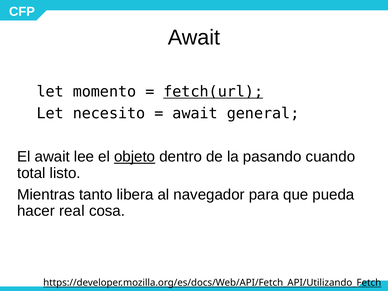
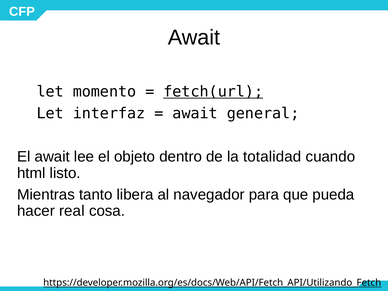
necesito: necesito -> interfaz (109, 113)
objeto underline: present -> none (135, 157)
pasando: pasando -> totalidad (272, 157)
total: total -> html (31, 173)
